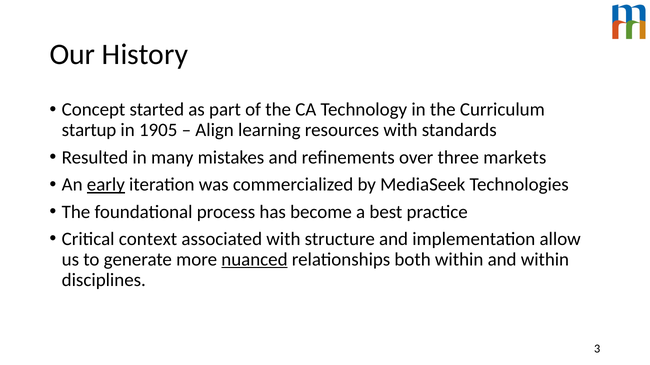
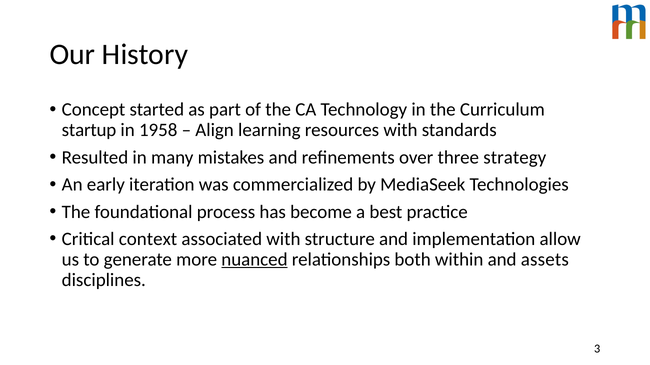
1905: 1905 -> 1958 (158, 130)
markets: markets -> strategy (515, 158)
early underline: present -> none (106, 185)
and within: within -> assets (545, 260)
